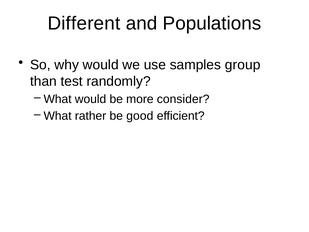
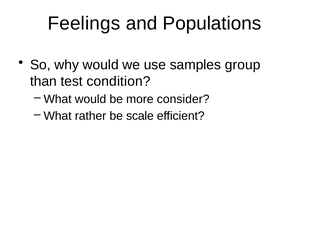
Different: Different -> Feelings (84, 23)
randomly: randomly -> condition (119, 81)
good: good -> scale (140, 116)
